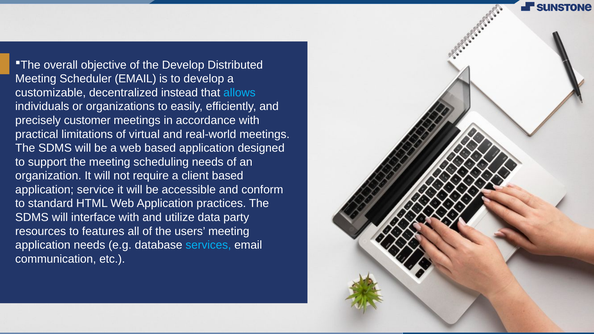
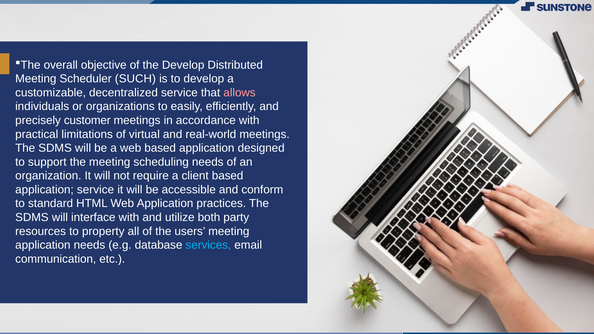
Scheduler EMAIL: EMAIL -> SUCH (135, 79)
decentralized instead: instead -> service (179, 93)
allows colour: light blue -> pink (240, 93)
data: data -> both (209, 217)
features: features -> property (103, 231)
